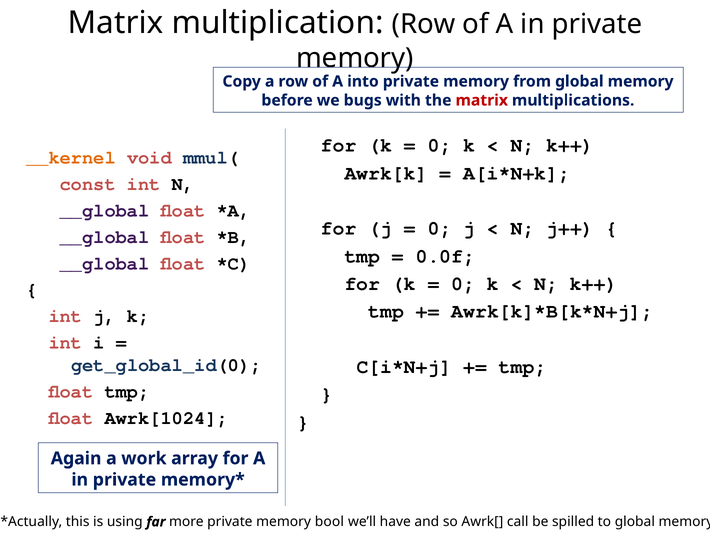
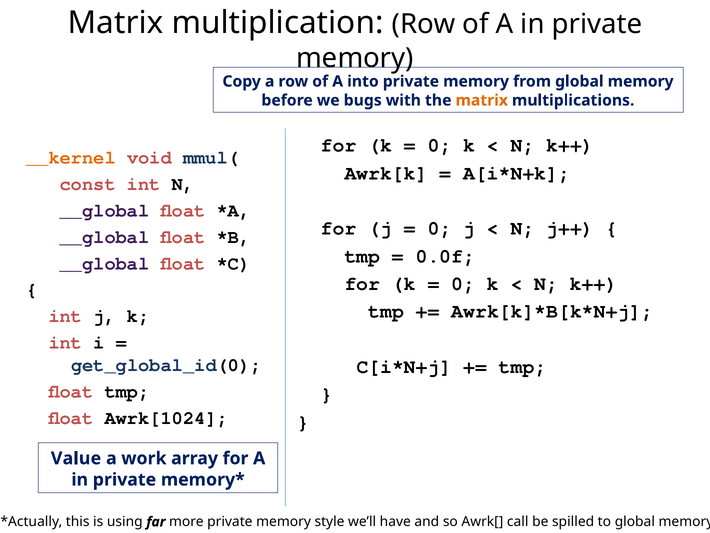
matrix colour: red -> orange (482, 100)
Again: Again -> Value (76, 458)
bool: bool -> style (330, 521)
